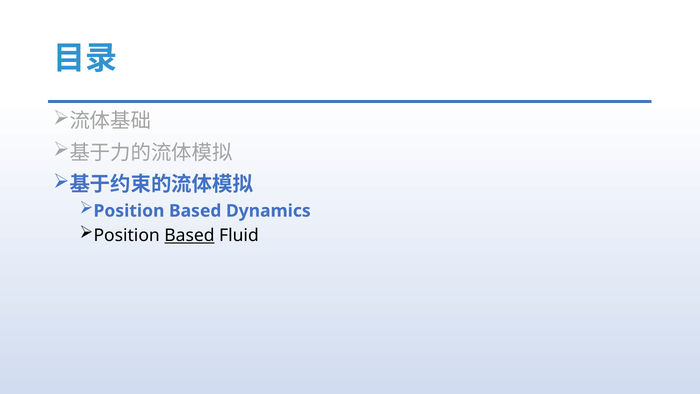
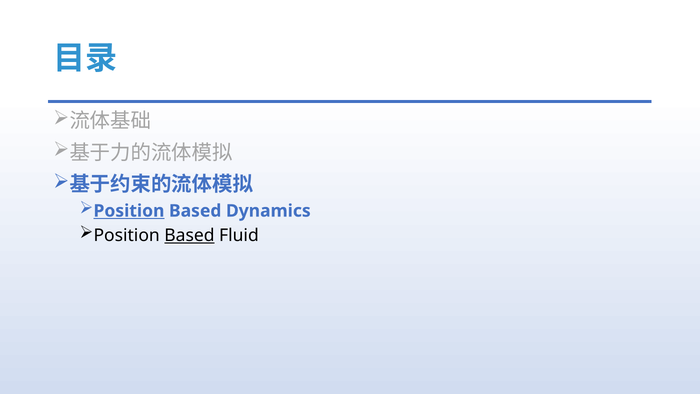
Position underline: none -> present (129, 211)
